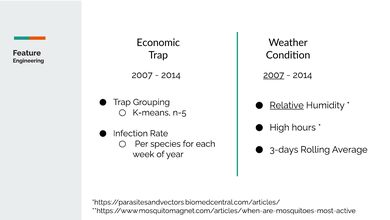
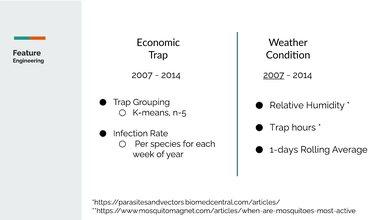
Relative underline: present -> none (287, 105)
High: High -> Trap (279, 127)
3-days: 3-days -> 1-days (284, 149)
